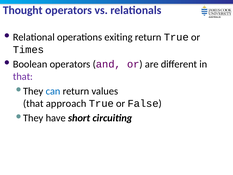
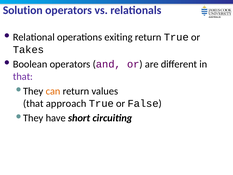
Thought: Thought -> Solution (23, 10)
Times: Times -> Takes (28, 50)
can colour: blue -> orange (53, 91)
